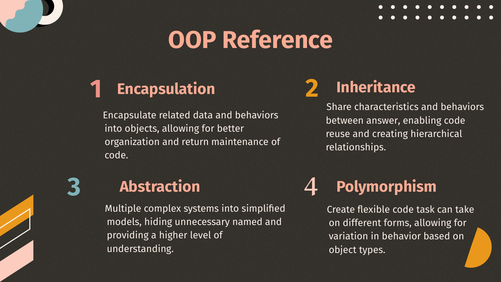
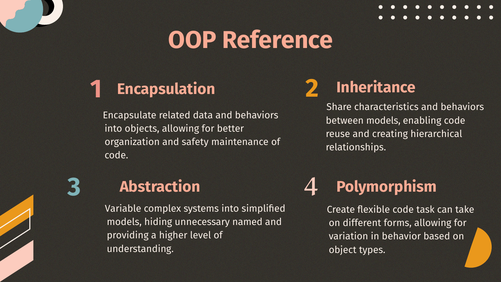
between answer: answer -> models (383, 120)
return: return -> safety (195, 142)
Multiple: Multiple -> Variable (123, 208)
